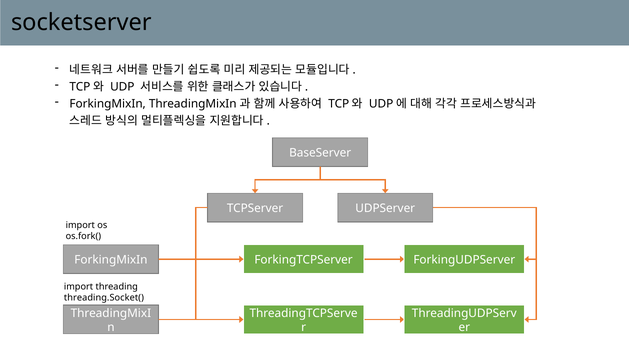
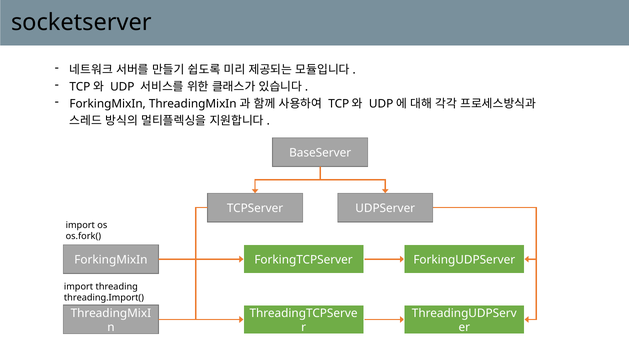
threading.Socket(: threading.Socket( -> threading.Import( (104, 297)
